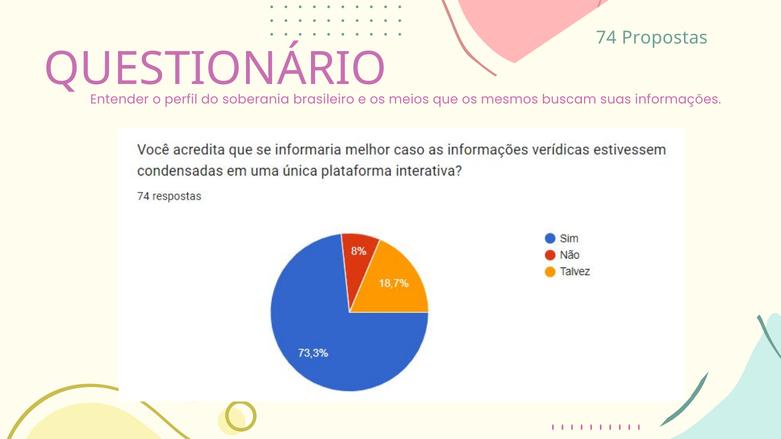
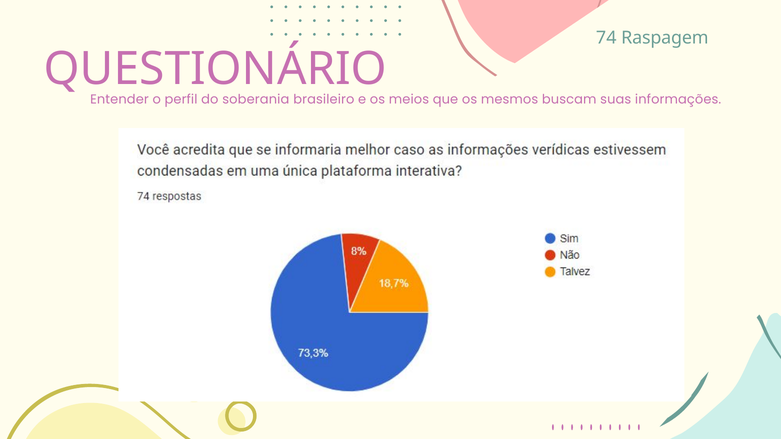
Propostas: Propostas -> Raspagem (665, 38)
